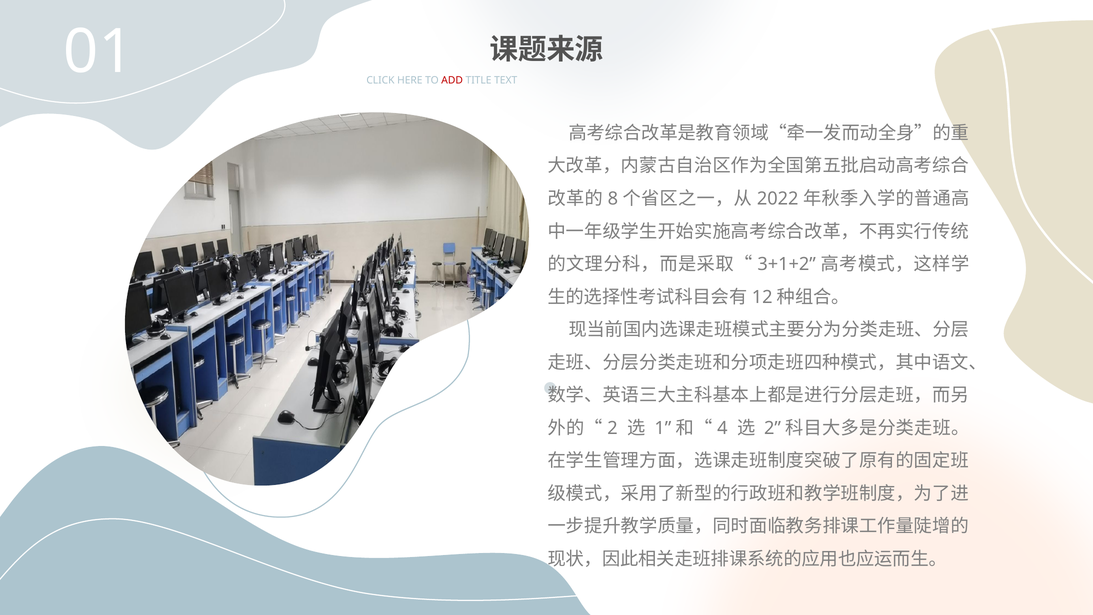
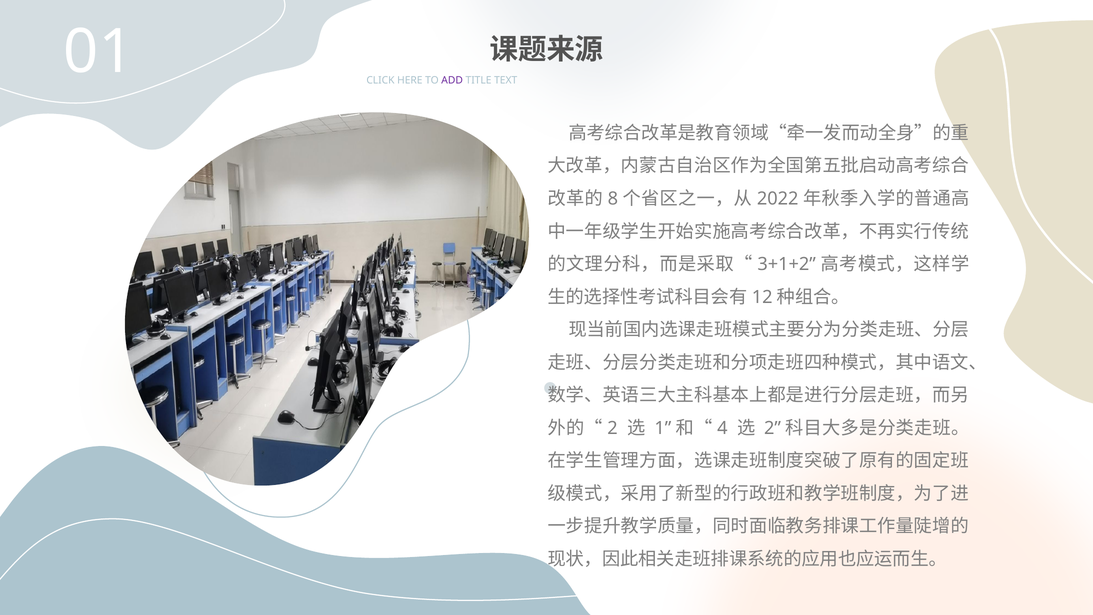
ADD colour: red -> purple (452, 80)
